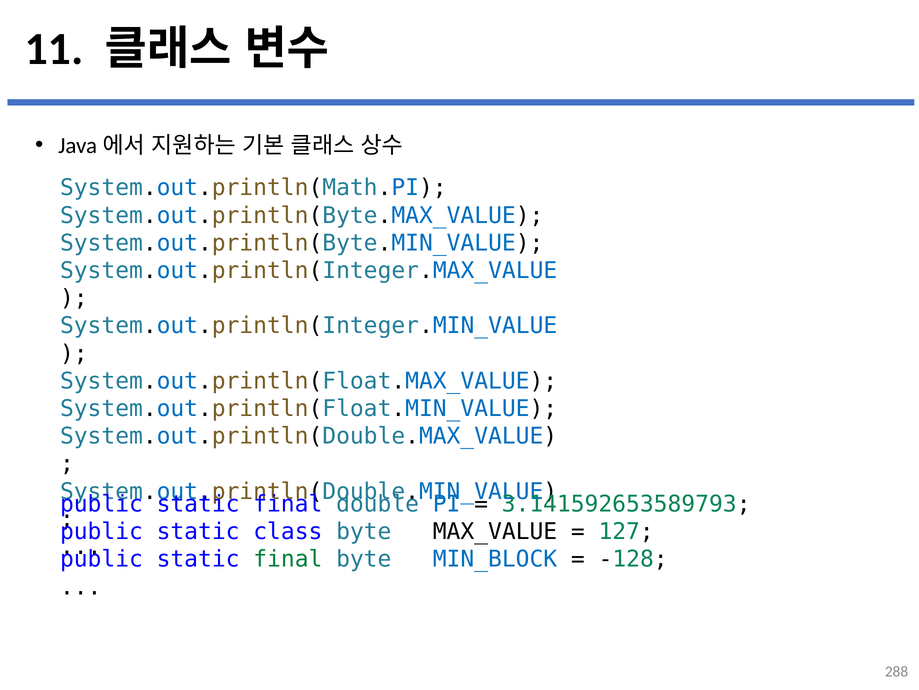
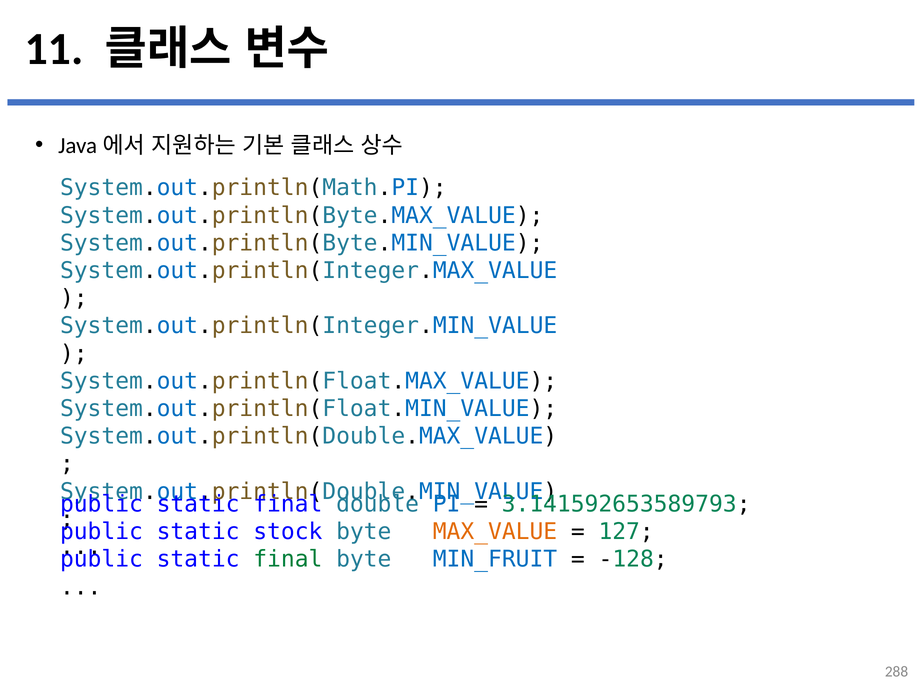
class: class -> stock (288, 531)
MAX_VALUE colour: black -> orange (495, 531)
MIN_BLOCK: MIN_BLOCK -> MIN_FRUIT (495, 559)
